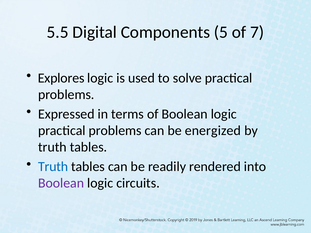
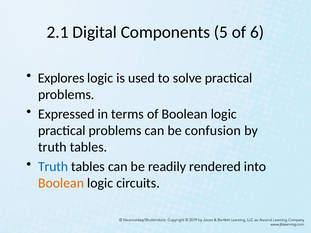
5.5: 5.5 -> 2.1 (58, 32)
7: 7 -> 6 (257, 32)
energized: energized -> confusion (213, 131)
Boolean colour: purple -> orange (61, 183)
